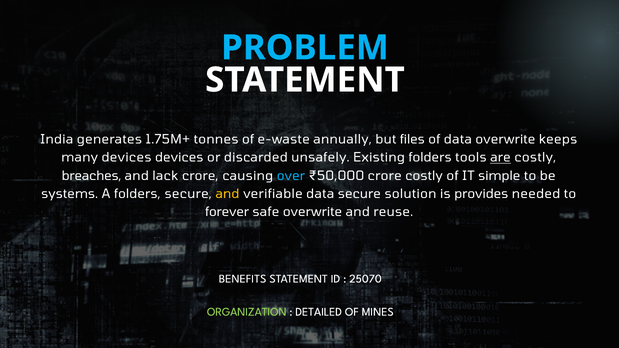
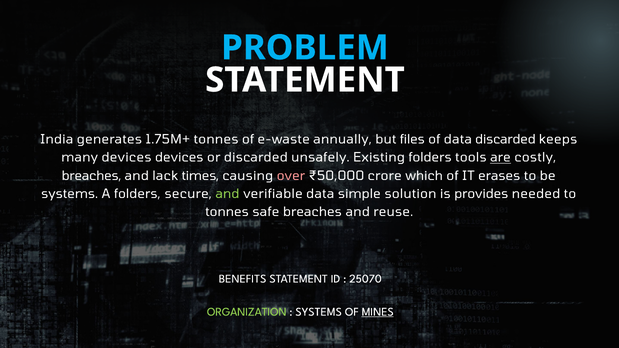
data overwrite: overwrite -> discarded (505, 140)
lack crore: crore -> times (200, 176)
over colour: light blue -> pink (291, 176)
crore costly: costly -> which (424, 176)
simple: simple -> erases (499, 176)
and colour: yellow -> light green (227, 194)
data secure: secure -> simple (359, 194)
forever: forever -> tonnes (227, 212)
safe overwrite: overwrite -> breaches (312, 212)
DETAILED: DETAILED -> SYSTEMS (319, 312)
MINES underline: none -> present (378, 312)
